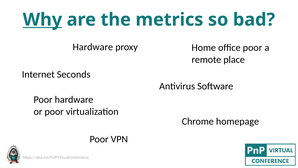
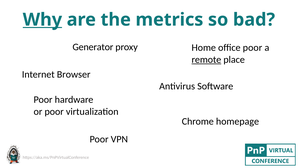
Hardware: Hardware -> Generator (93, 47)
remote underline: none -> present (206, 59)
Seconds: Seconds -> Browser (74, 74)
